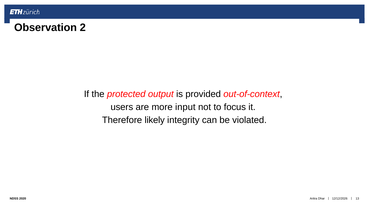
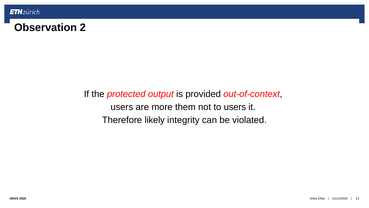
input: input -> them (185, 107)
to focus: focus -> users (235, 107)
